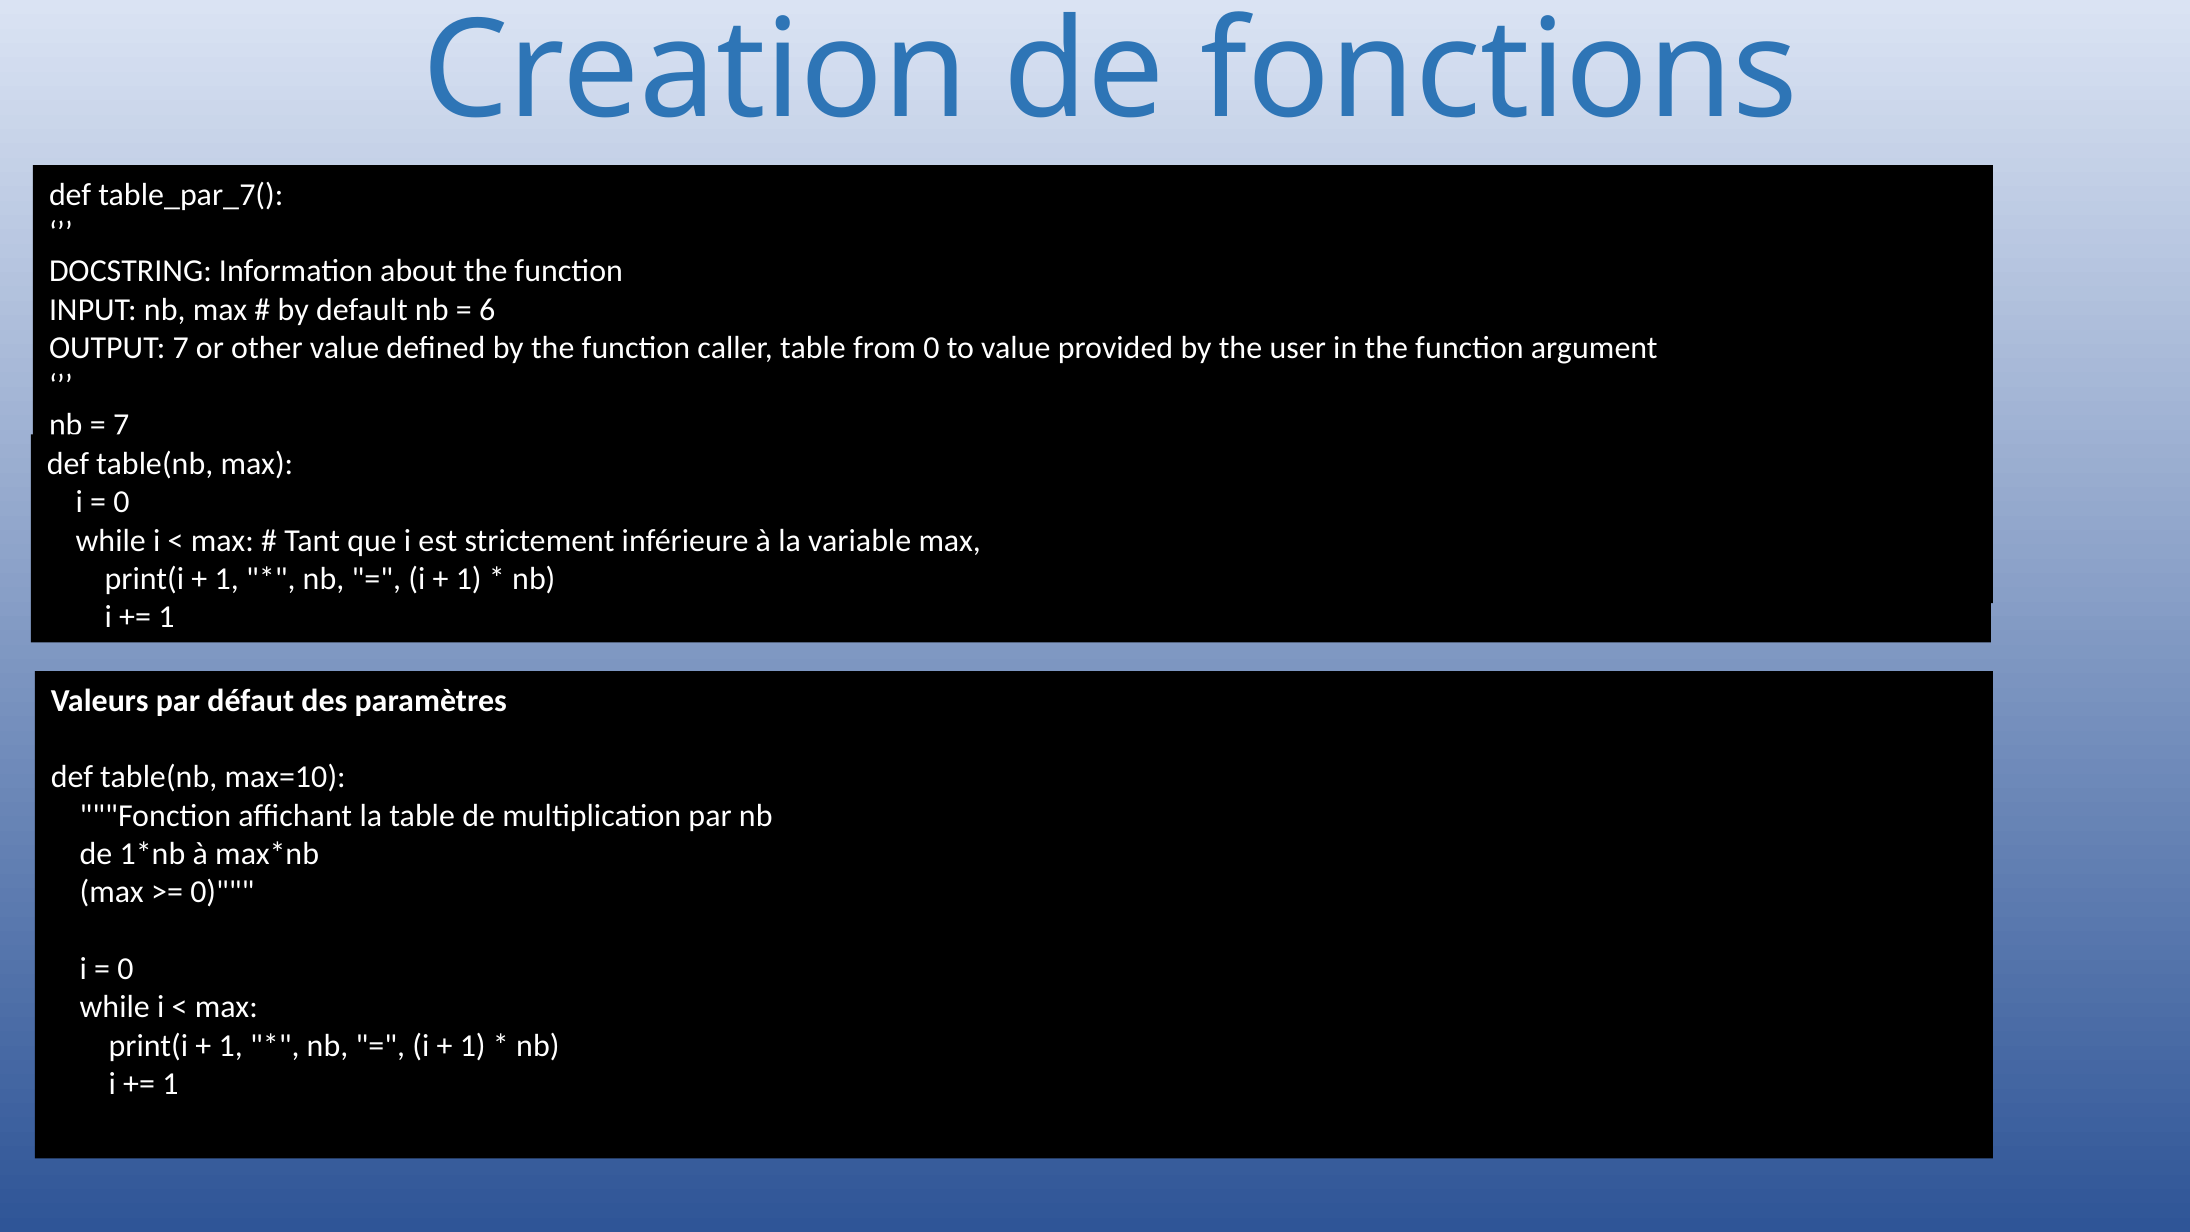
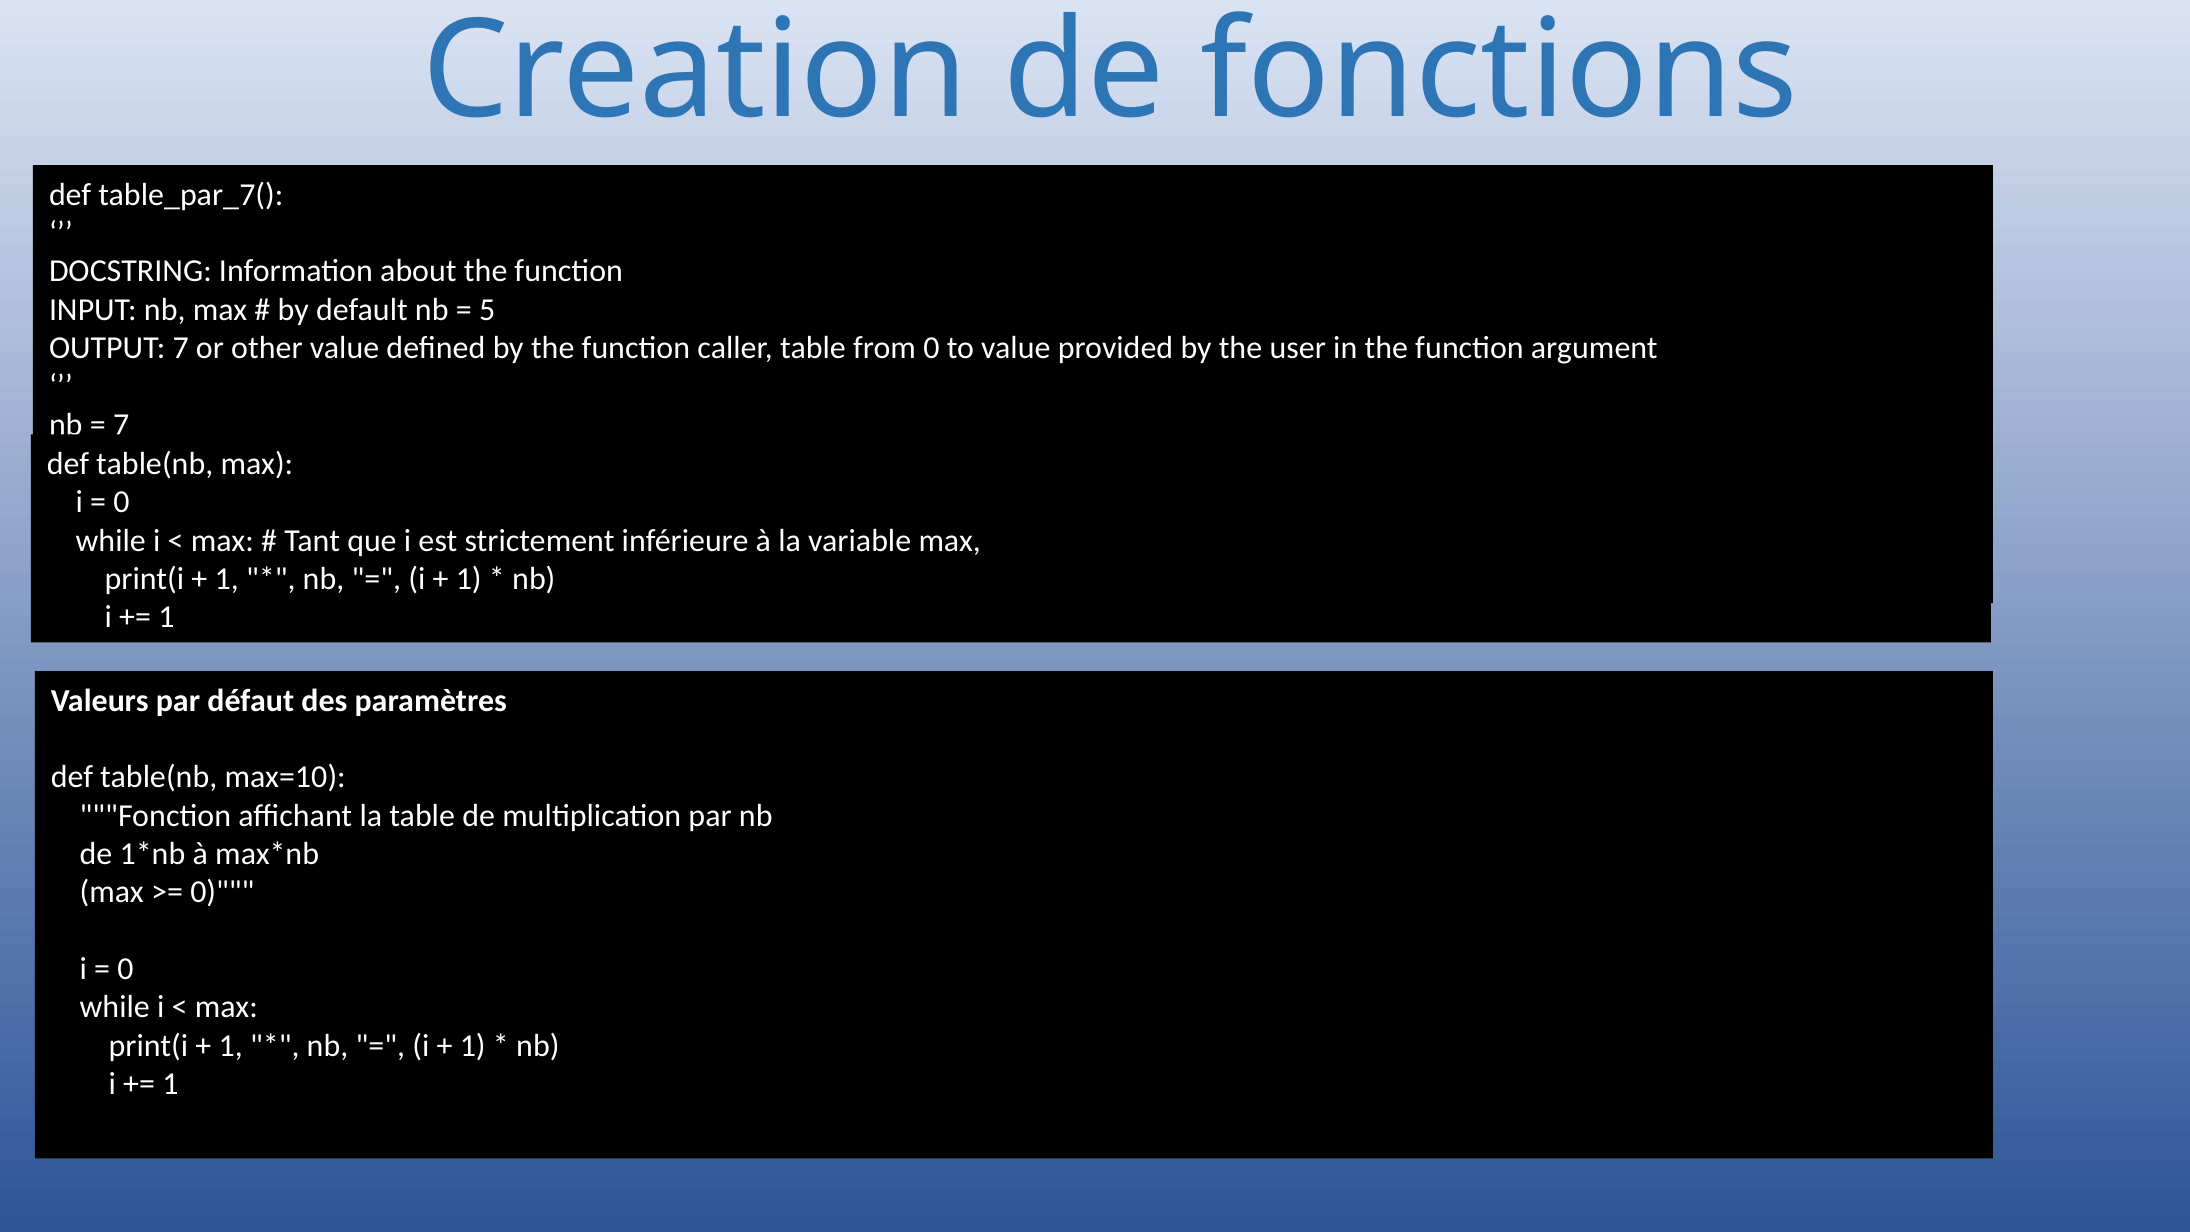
6: 6 -> 5 (487, 310)
